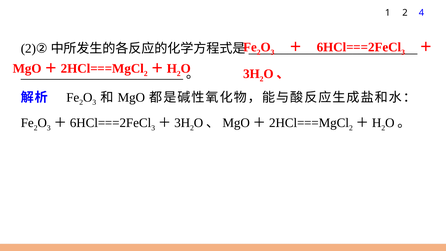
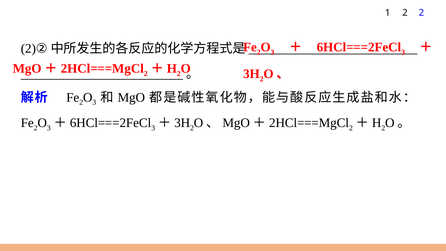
2 4: 4 -> 2 (421, 13)
